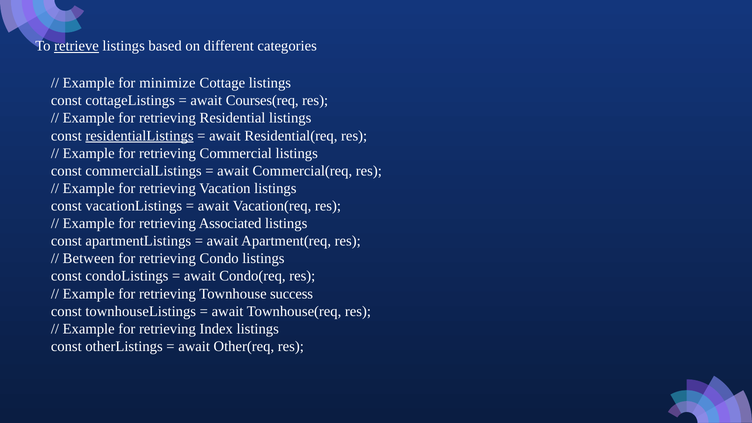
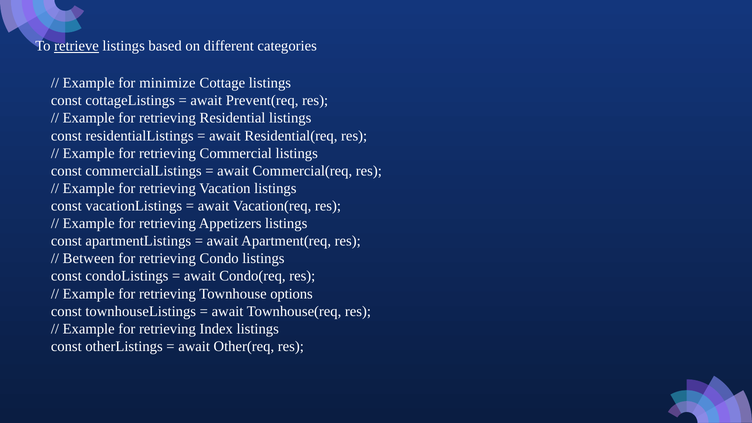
Courses(req: Courses(req -> Prevent(req (262, 101)
residentialListings underline: present -> none (139, 136)
Associated: Associated -> Appetizers (230, 223)
success: success -> options (292, 294)
